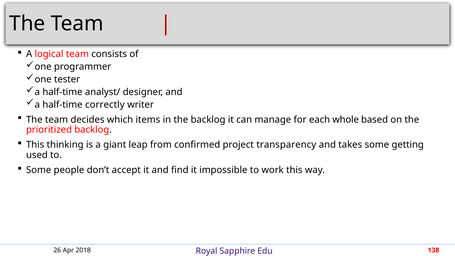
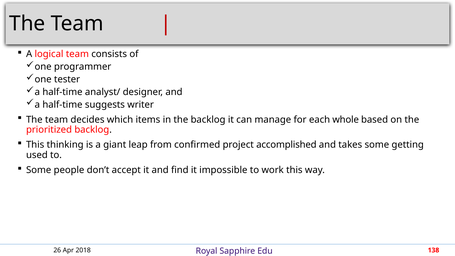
correctly: correctly -> suggests (105, 105)
transparency: transparency -> accomplished (286, 145)
